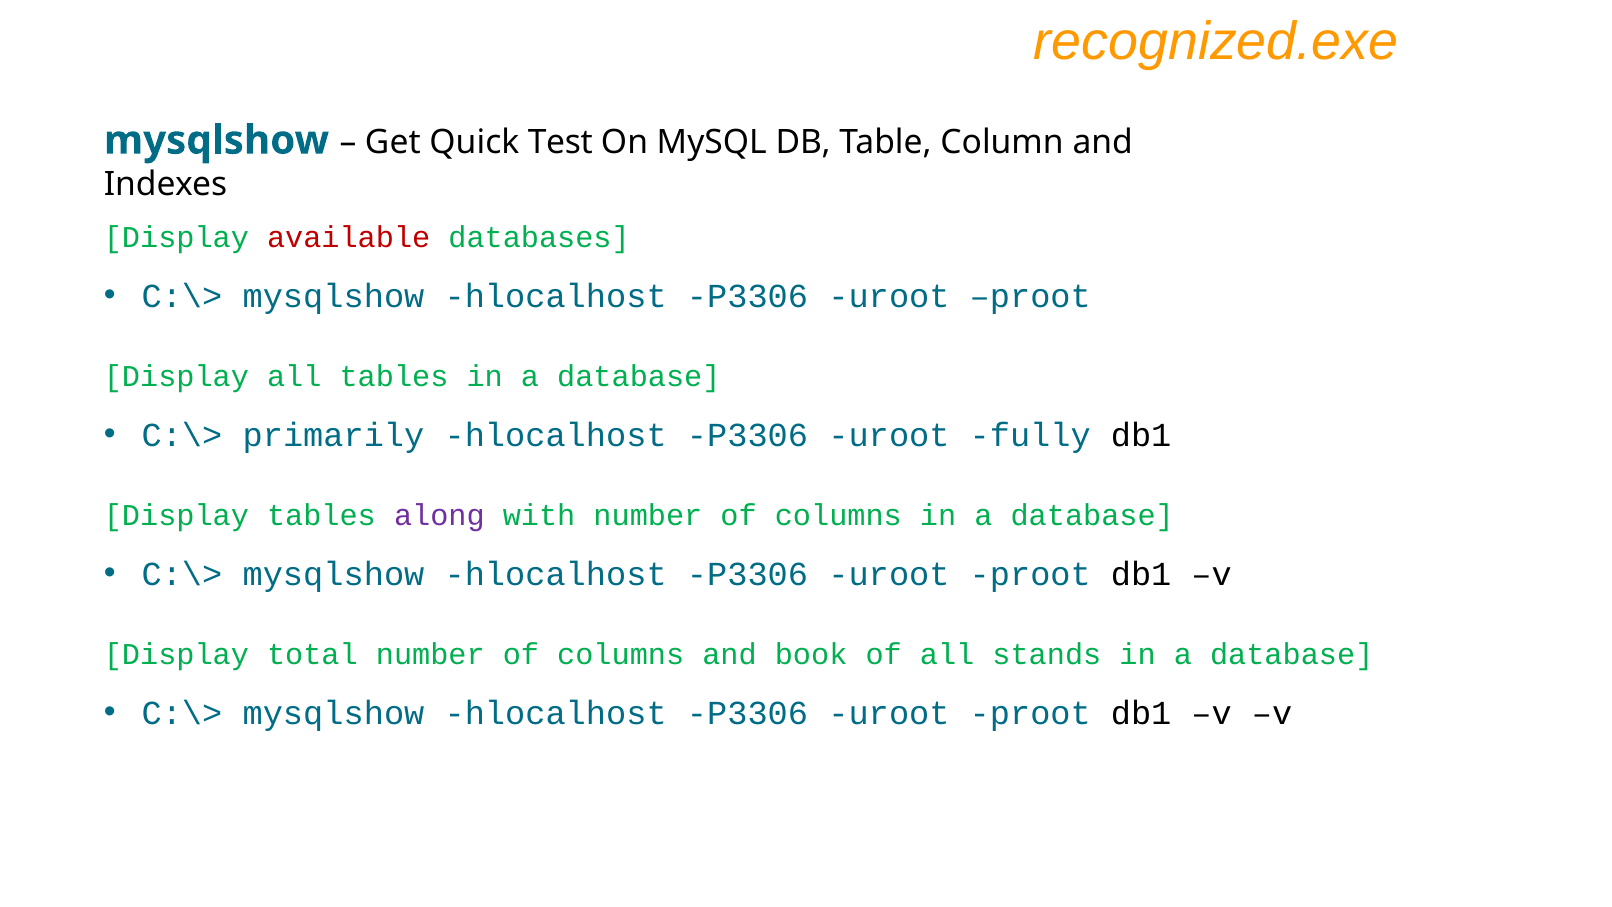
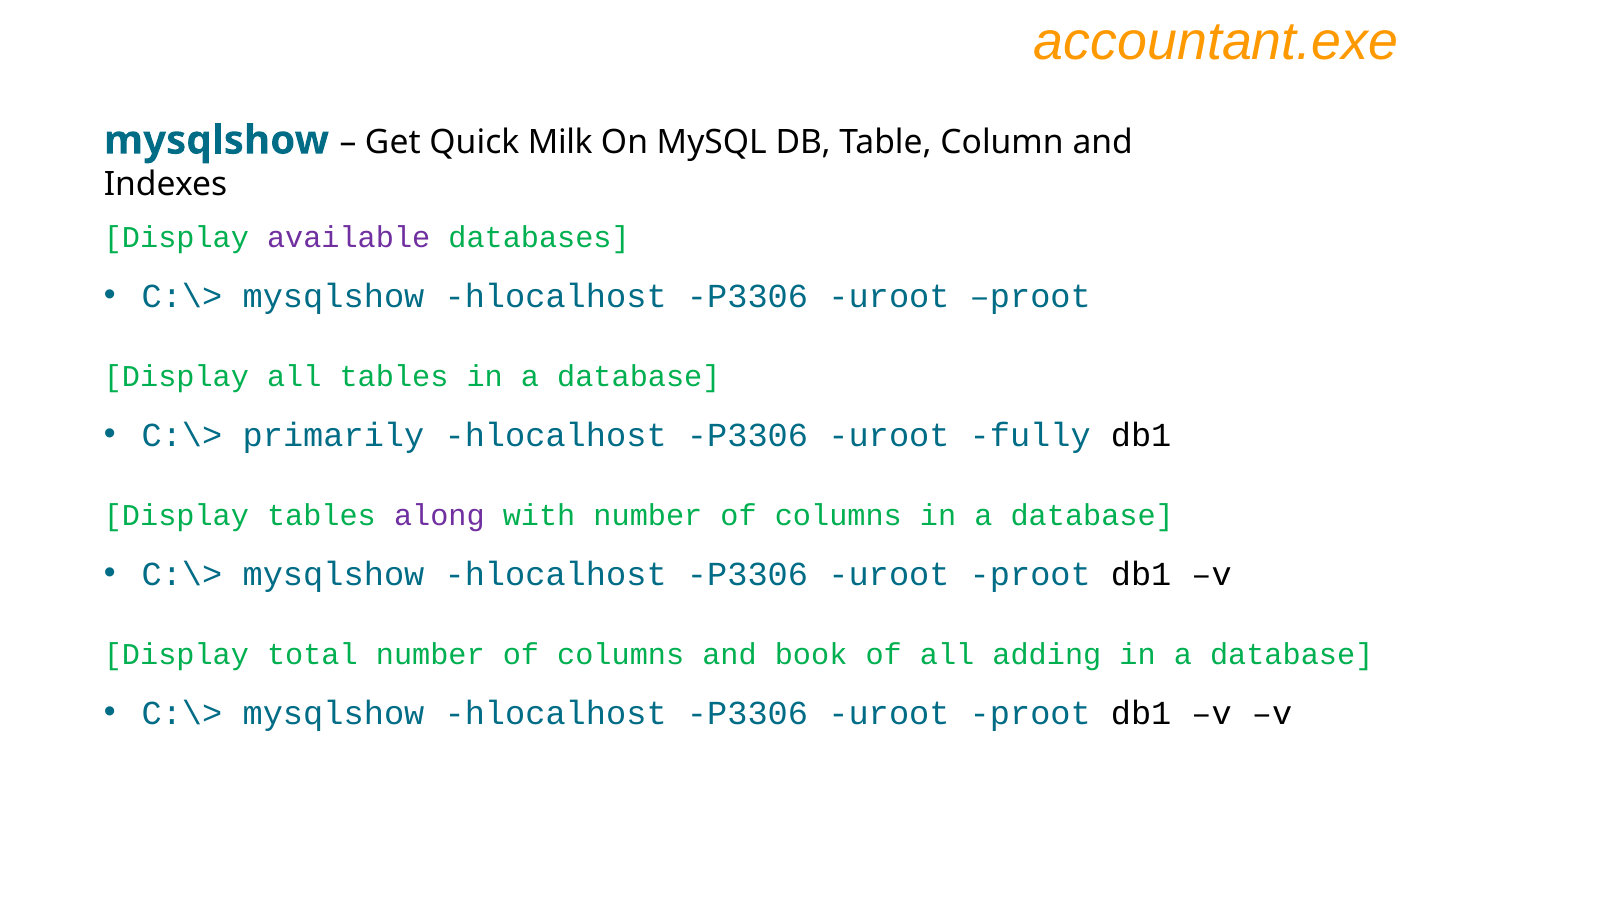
recognized.exe: recognized.exe -> accountant.exe (1216, 42)
Test: Test -> Milk (560, 143)
available colour: red -> purple (349, 237)
stands: stands -> adding (1047, 654)
